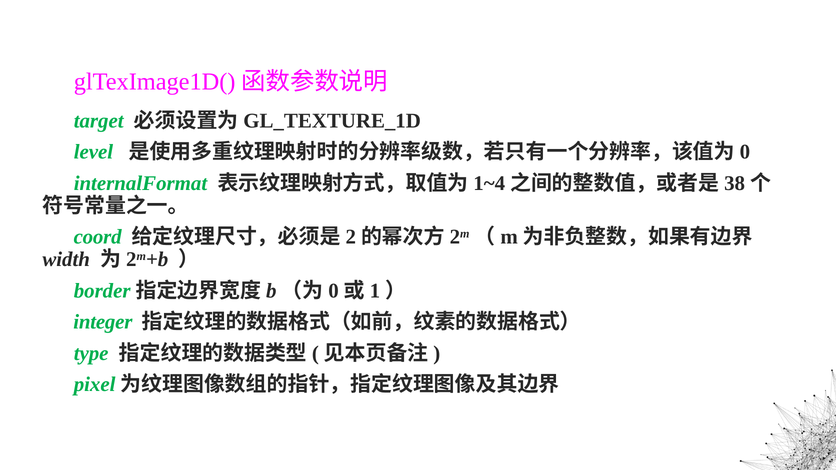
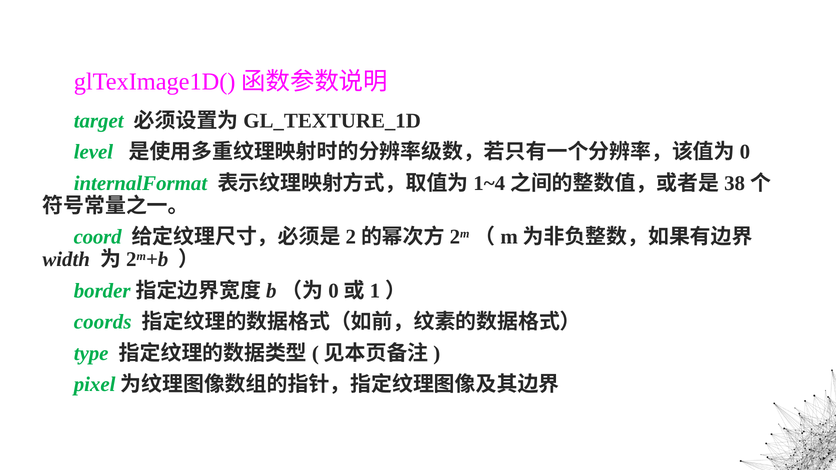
integer: integer -> coords (103, 322)
